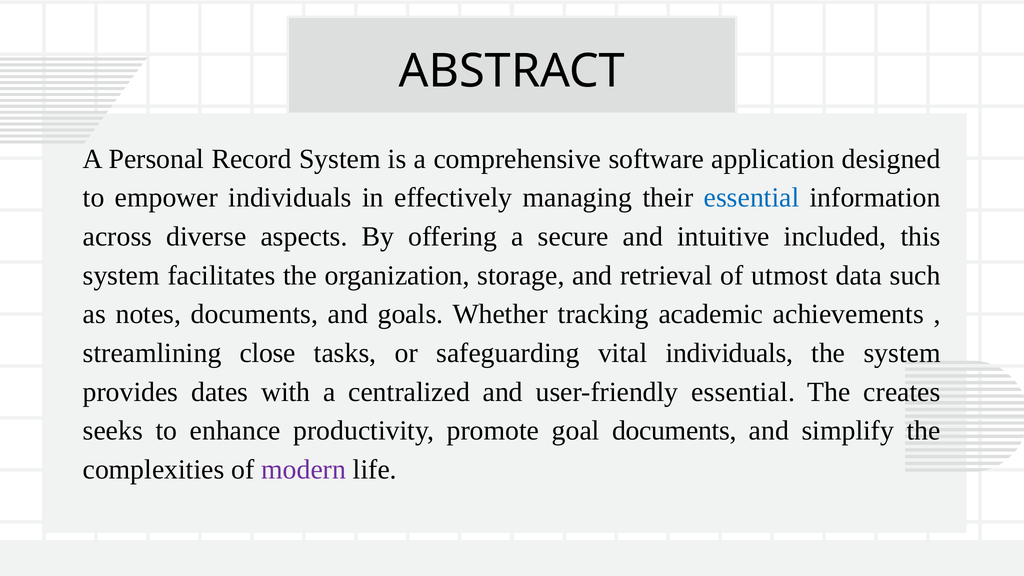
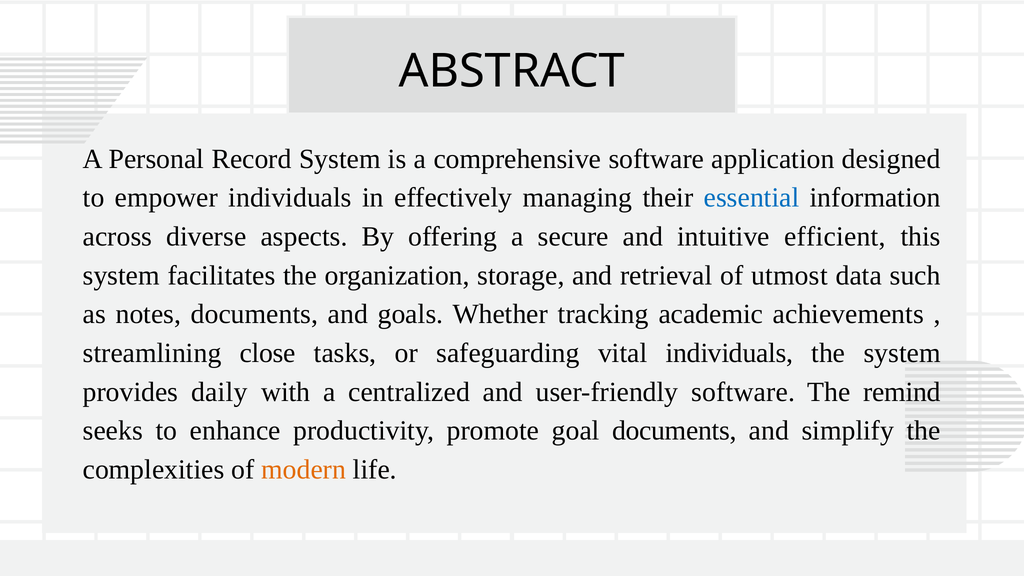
included: included -> efficient (835, 237)
dates: dates -> daily (220, 392)
user-friendly essential: essential -> software (743, 392)
creates: creates -> remind (902, 392)
modern colour: purple -> orange (304, 470)
